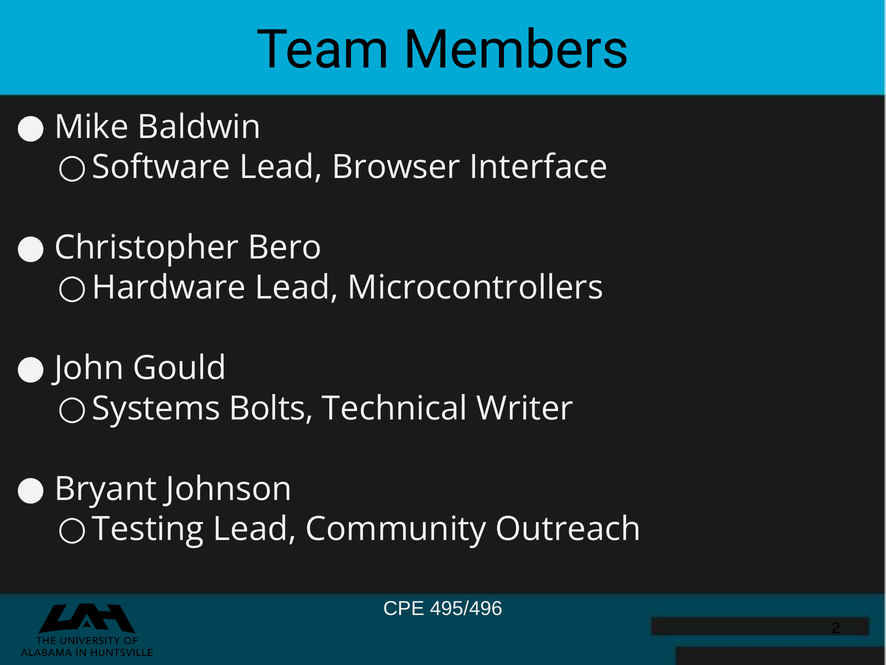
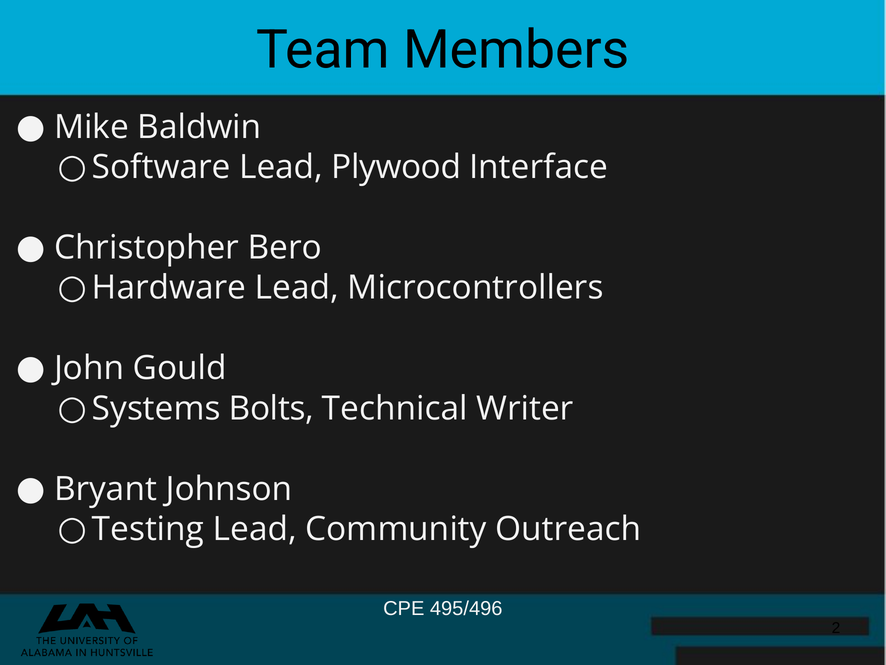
Browser: Browser -> Plywood (396, 167)
